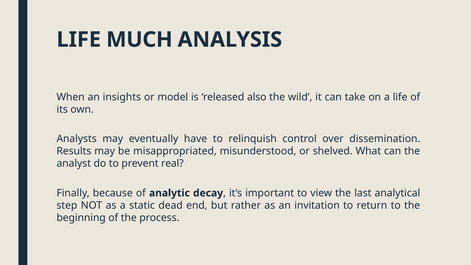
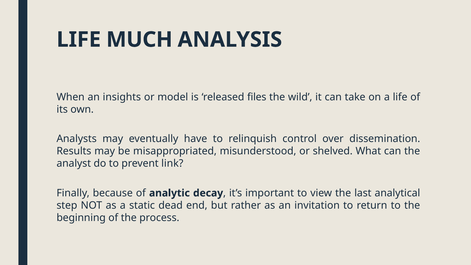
also: also -> files (257, 97)
real: real -> link (172, 164)
